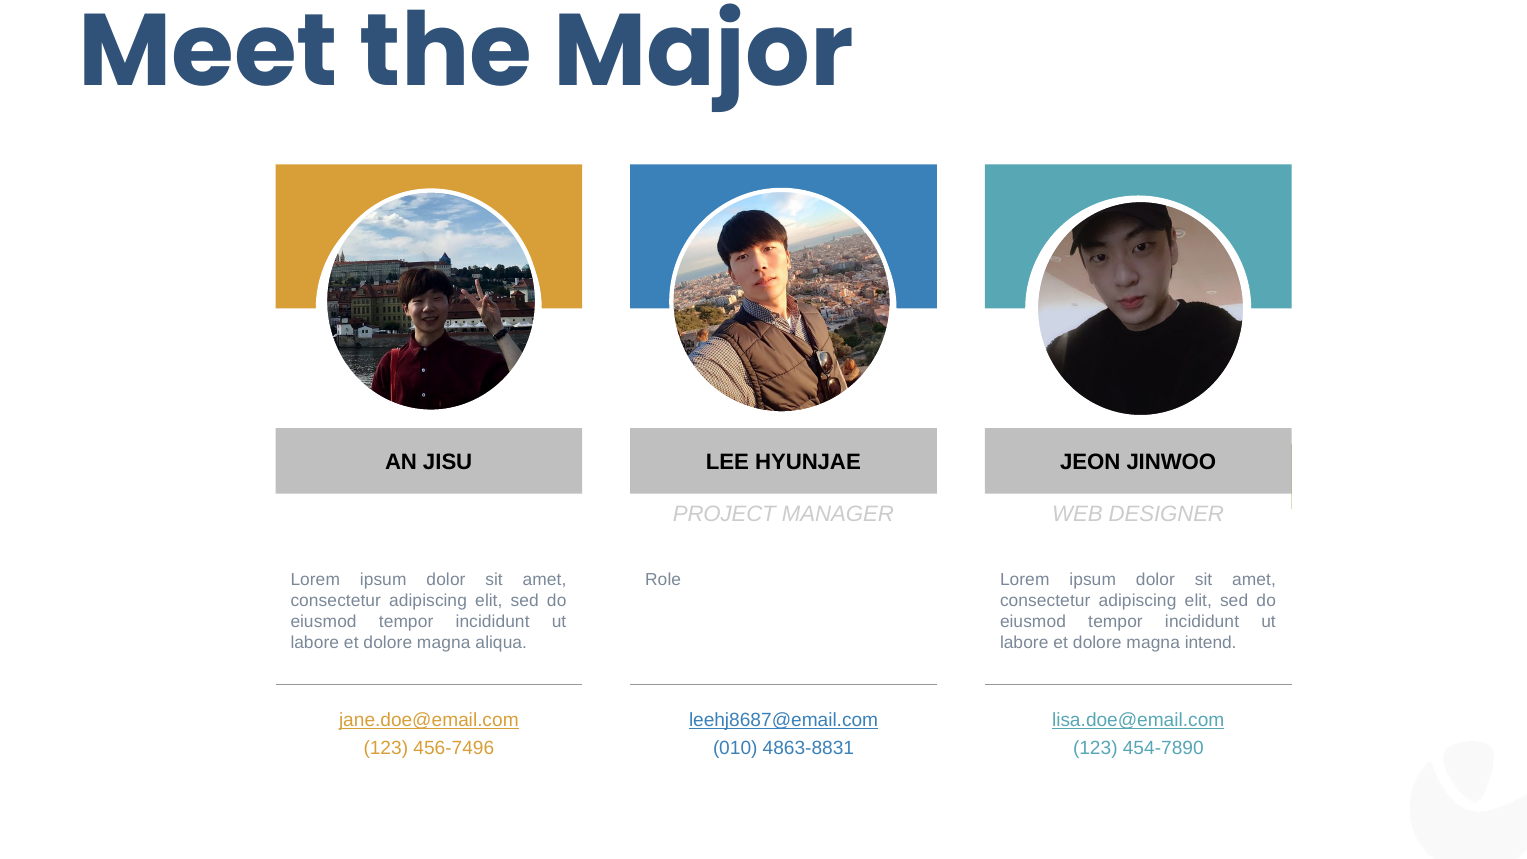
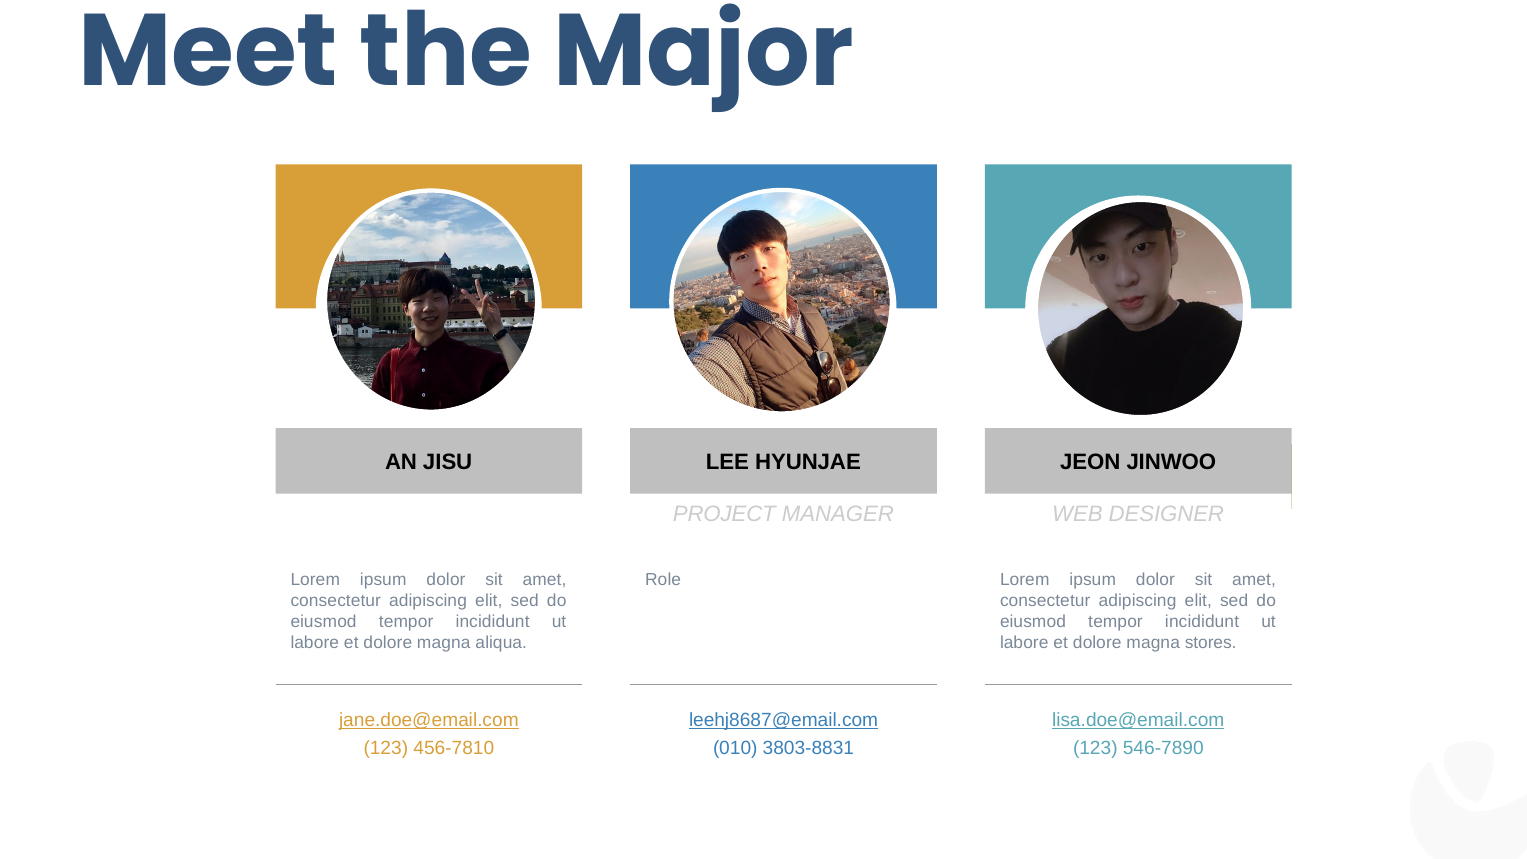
intend: intend -> stores (1211, 643)
456-7496: 456-7496 -> 456-7810 (454, 749)
4863-8831: 4863-8831 -> 3803-8831 (808, 749)
454-7890: 454-7890 -> 546-7890 (1163, 749)
